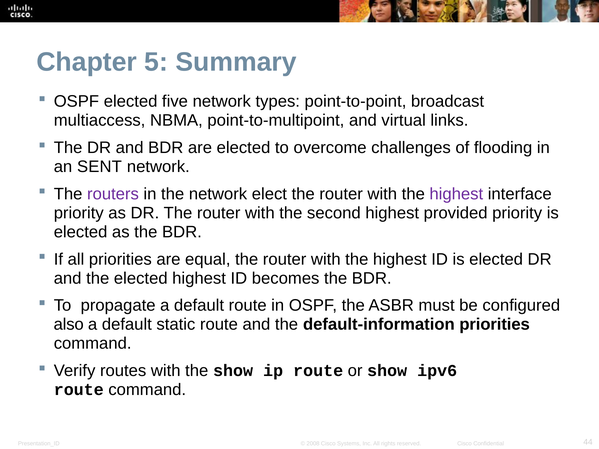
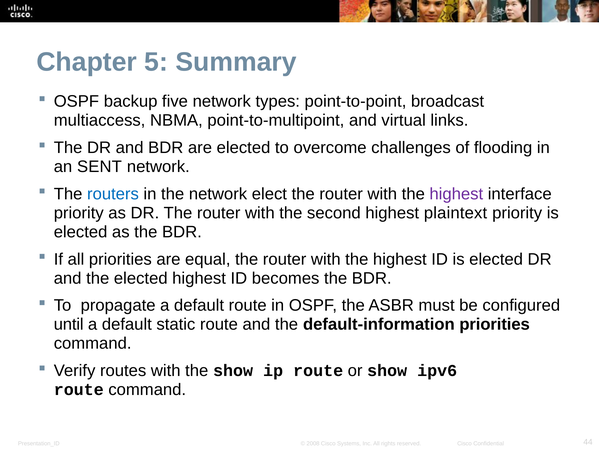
OSPF elected: elected -> backup (131, 102)
routers colour: purple -> blue (113, 194)
provided: provided -> plaintext (456, 213)
also: also -> until (69, 325)
